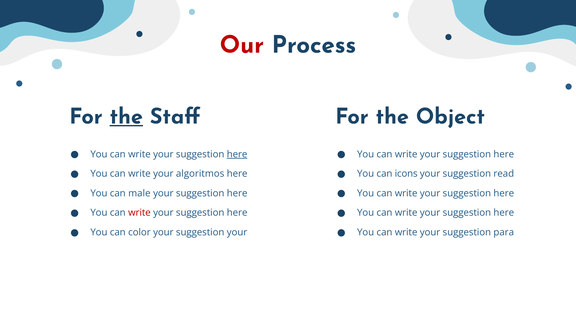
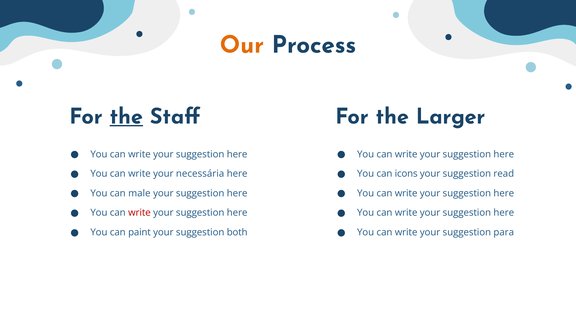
Our colour: red -> orange (242, 45)
Object: Object -> Larger (450, 116)
here underline: present -> none (237, 154)
algoritmos: algoritmos -> necessária (200, 174)
color: color -> paint (139, 232)
suggestion your: your -> both (237, 232)
